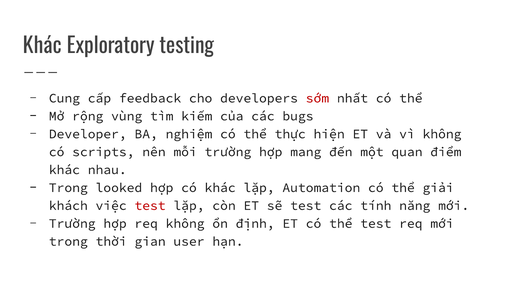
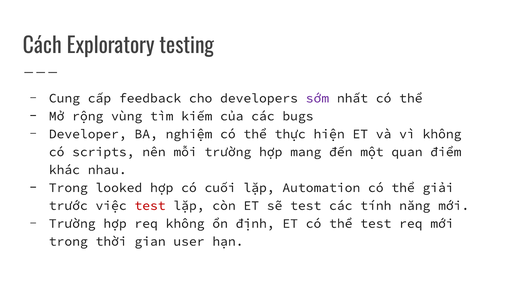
Khác: Khác -> Cách (42, 46)
sớm colour: red -> purple (317, 98)
có khác: khác -> cuối (220, 188)
khách: khách -> trước (68, 206)
